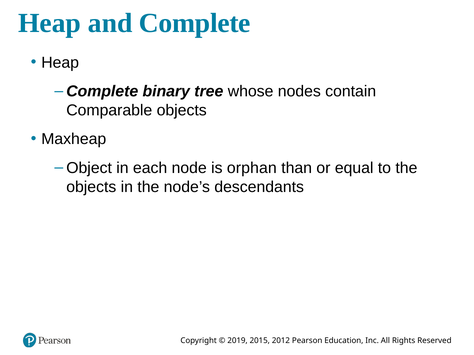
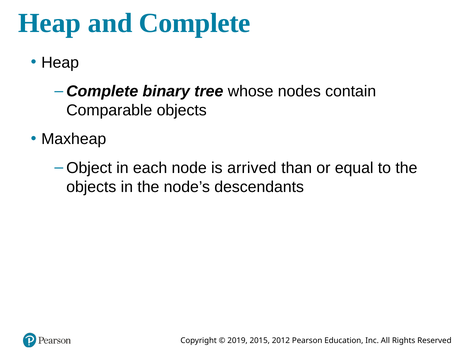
orphan: orphan -> arrived (252, 168)
